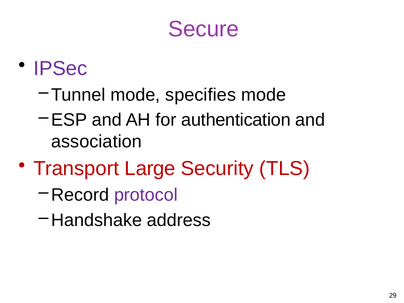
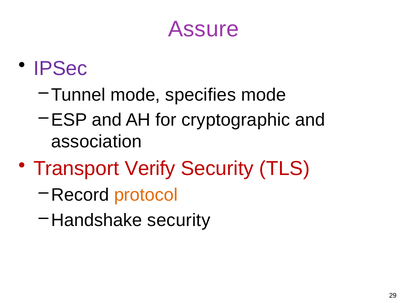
Secure: Secure -> Assure (203, 29)
authentication: authentication -> cryptographic (236, 120)
Large: Large -> Verify (150, 169)
protocol colour: purple -> orange (146, 195)
Handshake address: address -> security (179, 220)
